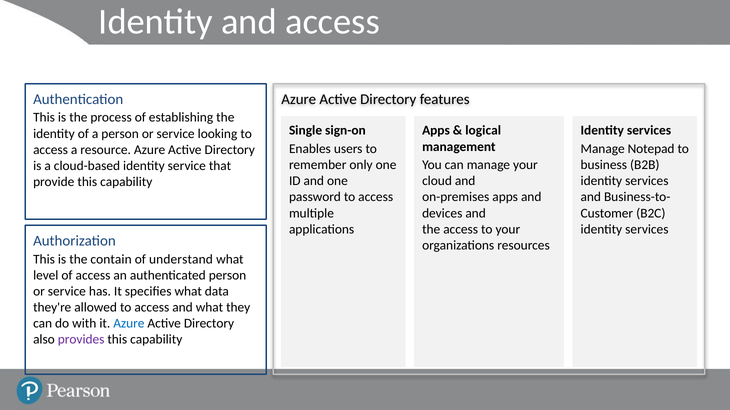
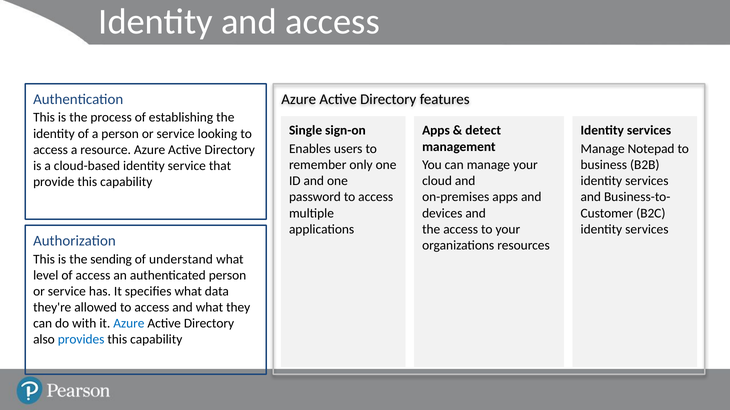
logical: logical -> detect (483, 131)
contain: contain -> sending (111, 260)
provides colour: purple -> blue (81, 340)
